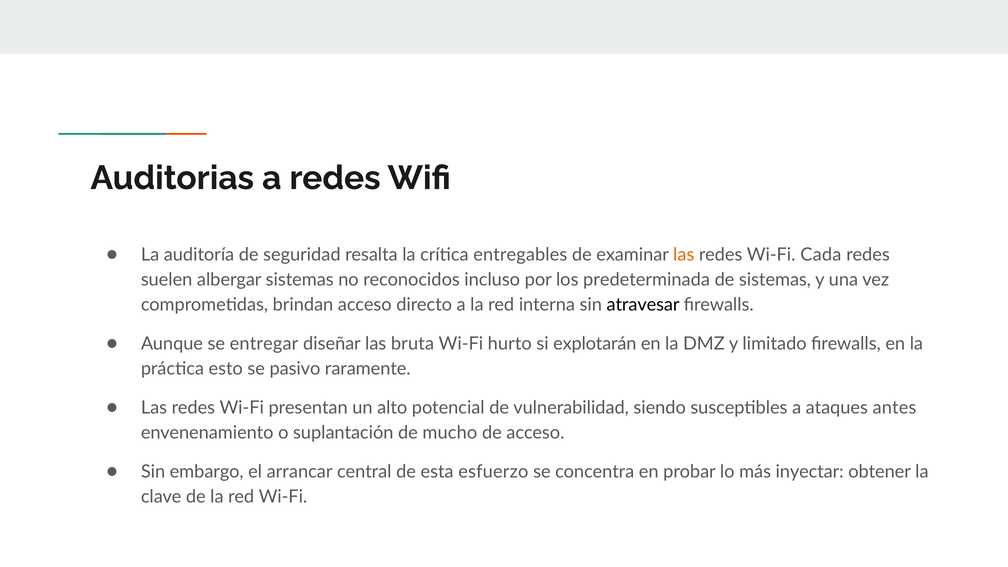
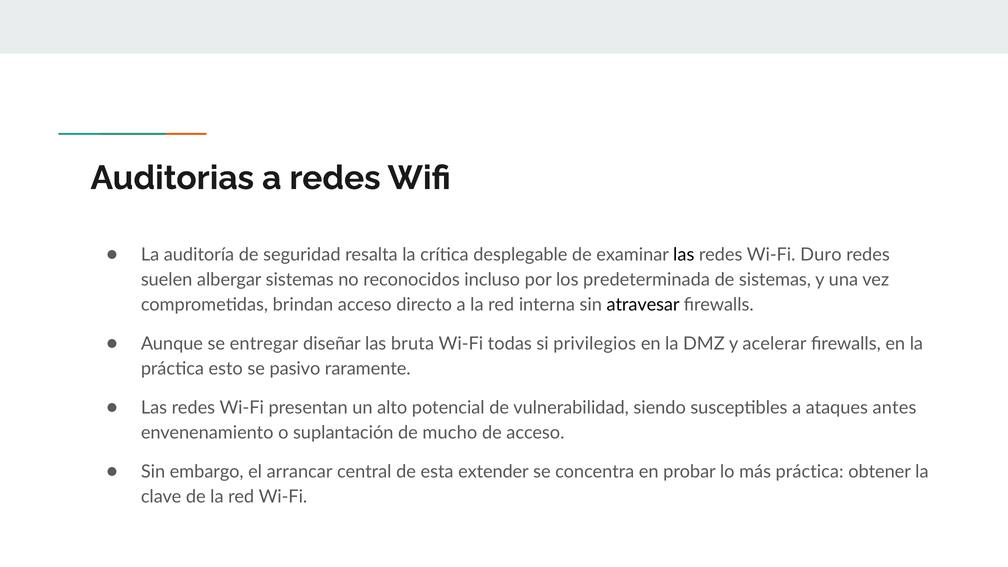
entregables: entregables -> desplegable (520, 255)
las colour: orange -> black (684, 255)
Cada: Cada -> Duro (821, 255)
hurto: hurto -> todas (510, 344)
explotarán: explotarán -> privilegios (595, 344)
limitado: limitado -> acelerar (775, 344)
esfuerzo: esfuerzo -> extender (493, 472)
más inyectar: inyectar -> práctica (810, 472)
